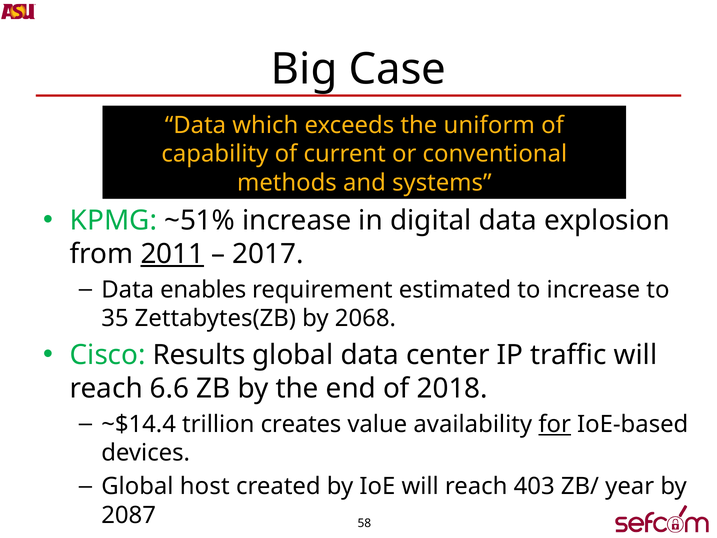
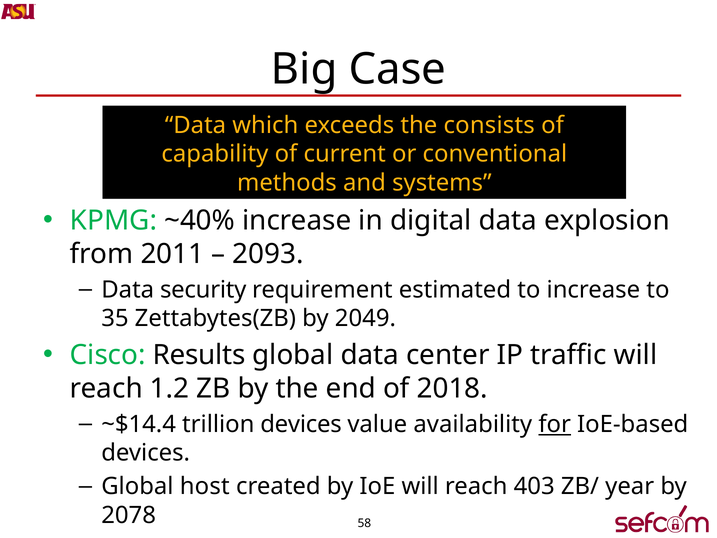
uniform: uniform -> consists (489, 125)
~51%: ~51% -> ~40% (200, 220)
2011 underline: present -> none (172, 254)
2017: 2017 -> 2093 (268, 254)
enables: enables -> security (203, 289)
2068: 2068 -> 2049 (365, 318)
6.6: 6.6 -> 1.2 (170, 389)
trillion creates: creates -> devices (301, 424)
2087: 2087 -> 2078 (129, 515)
